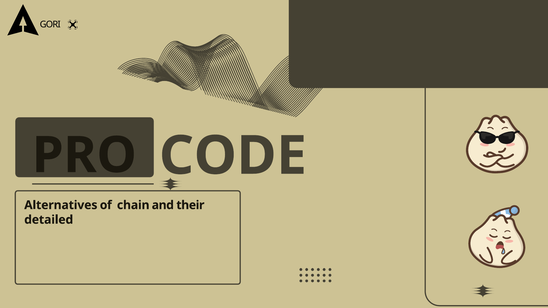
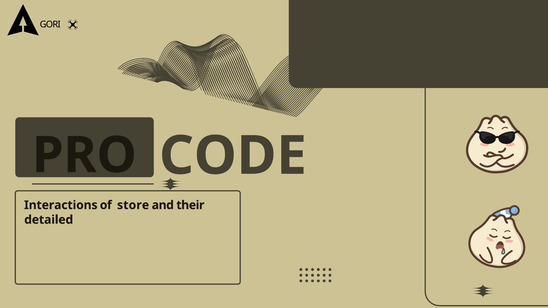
Alternatives: Alternatives -> Interactions (61, 205)
chain: chain -> store (133, 205)
